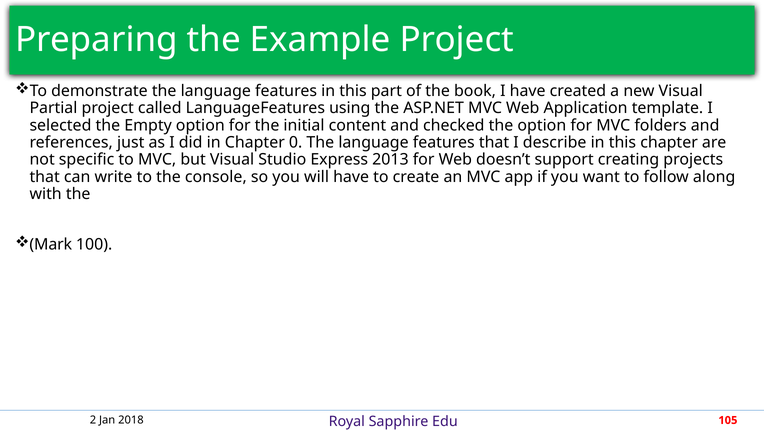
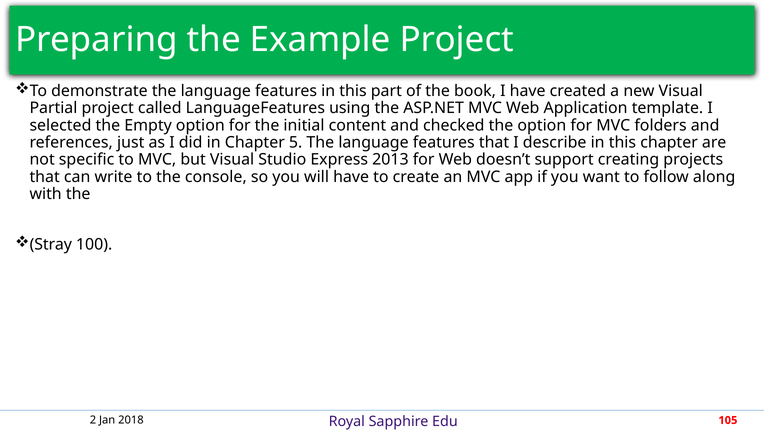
0: 0 -> 5 (296, 142)
Mark: Mark -> Stray (51, 244)
